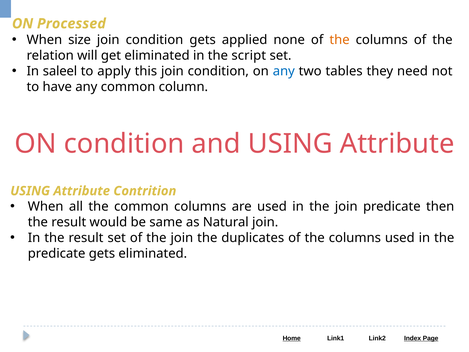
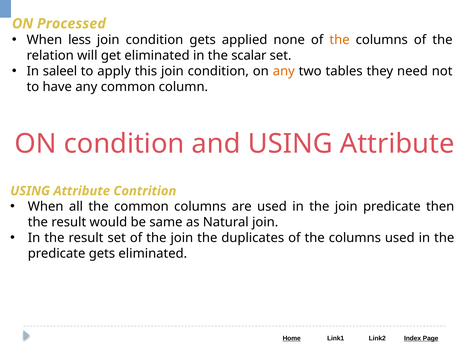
size: size -> less (80, 40)
script: script -> scalar (249, 56)
any colour: blue -> orange (284, 71)
